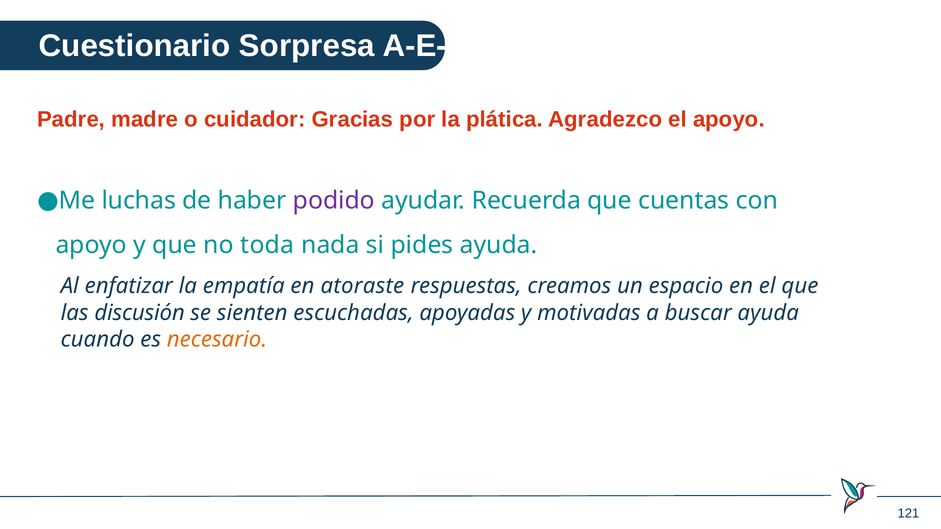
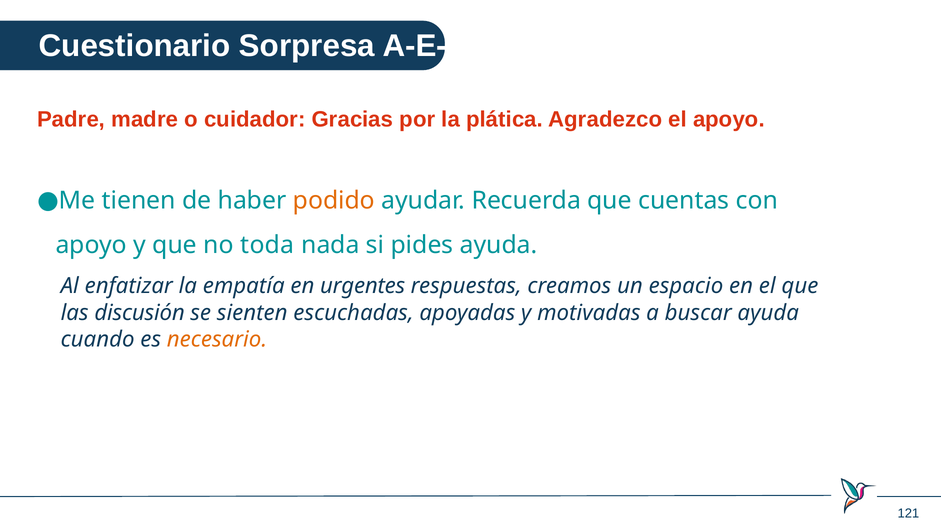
luchas: luchas -> tienen (139, 200)
podido colour: purple -> orange (334, 200)
atoraste: atoraste -> urgentes (363, 286)
